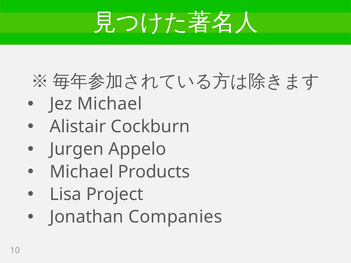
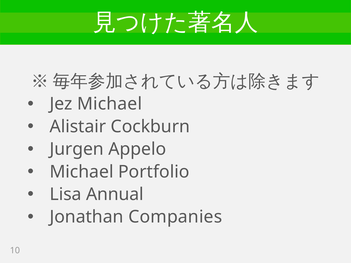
Products: Products -> Portfolio (154, 172)
Project: Project -> Annual (115, 195)
